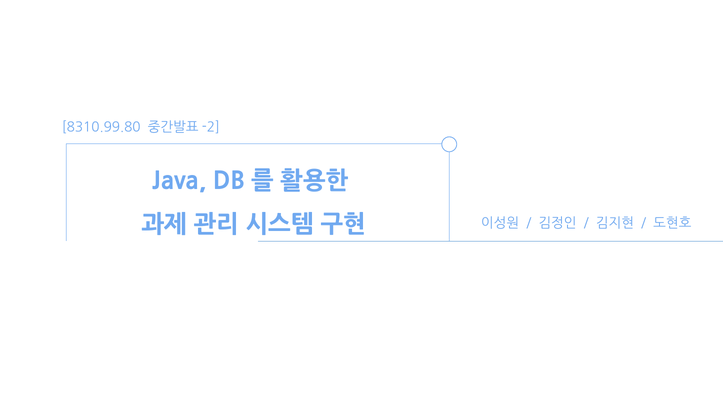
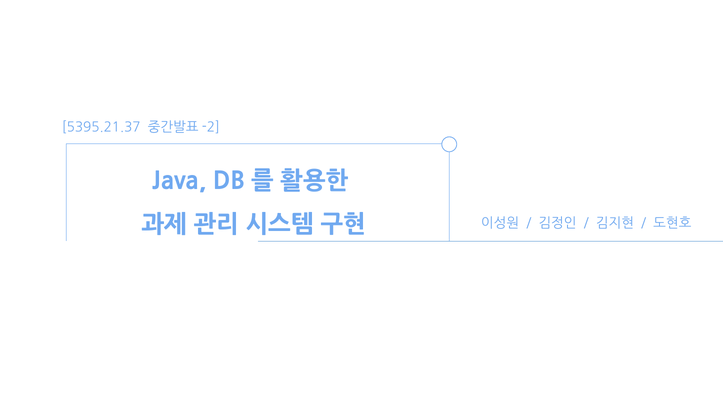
8310.99.80: 8310.99.80 -> 5395.21.37 (101, 127)
